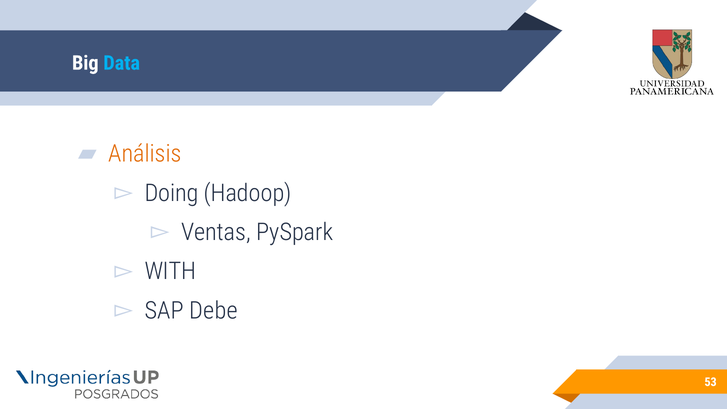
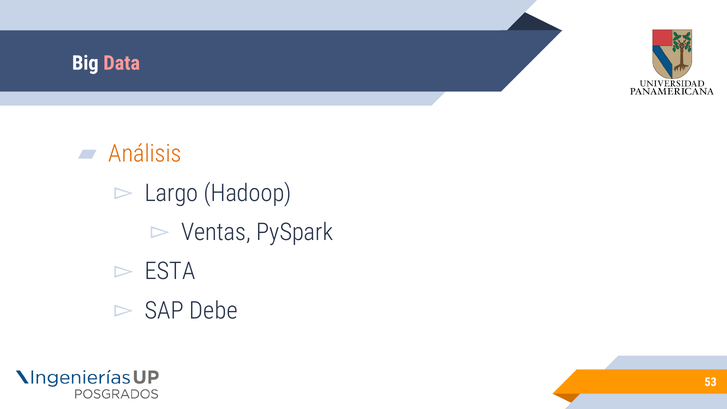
Data colour: light blue -> pink (122, 63)
Doing: Doing -> Largo (171, 193)
WITH: WITH -> ESTA (170, 271)
